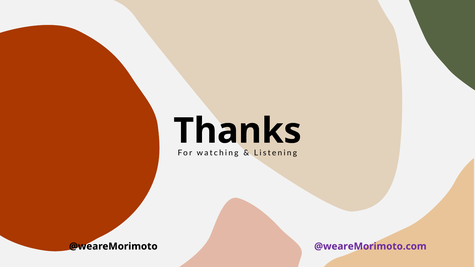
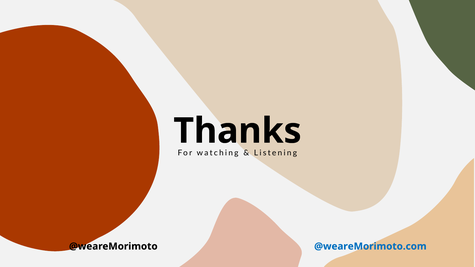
@weareMorimoto.com colour: purple -> blue (370, 246)
